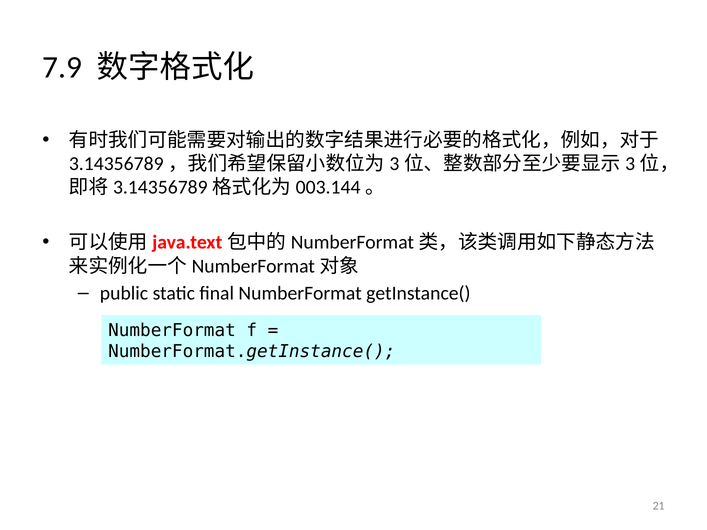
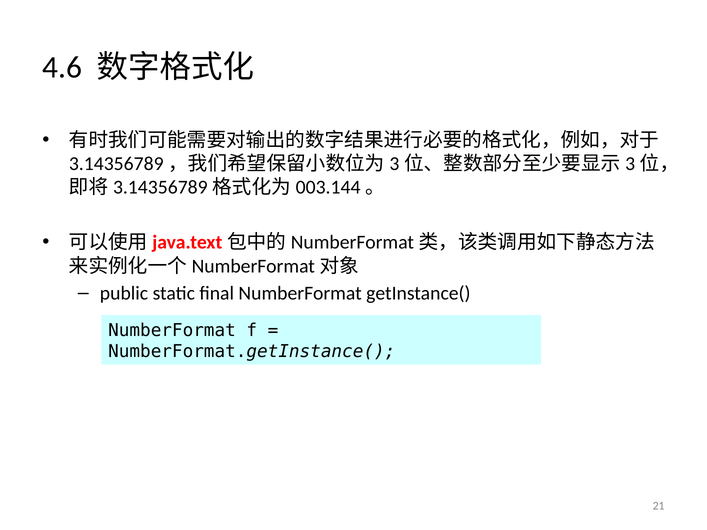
7.9: 7.9 -> 4.6 (62, 68)
